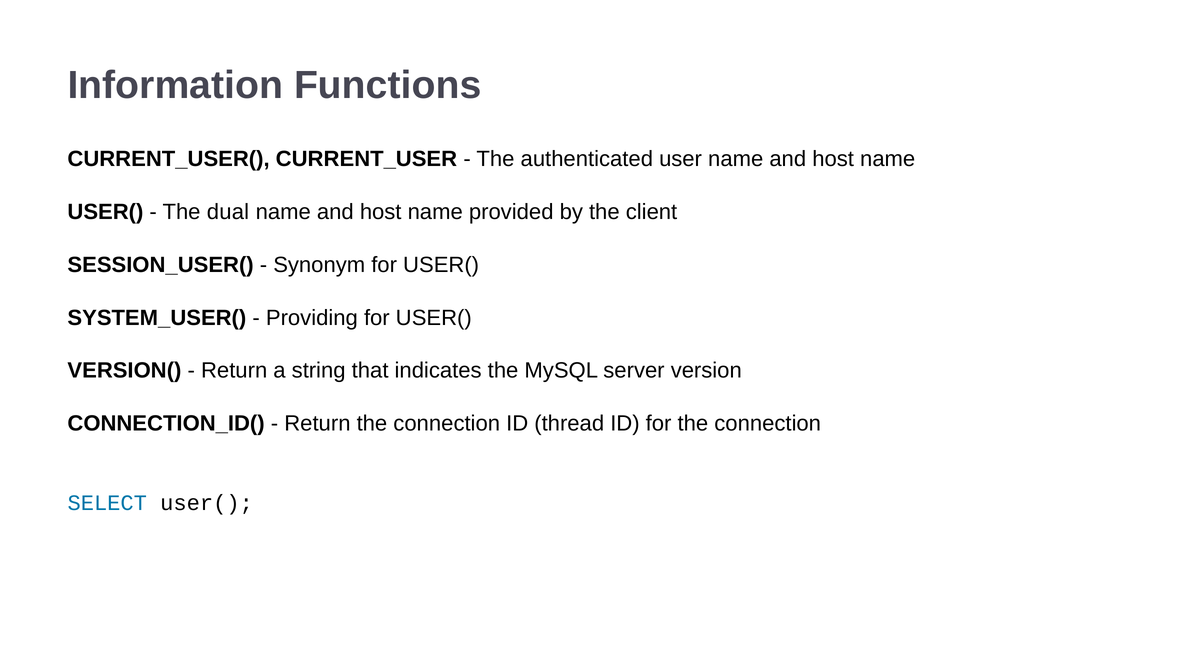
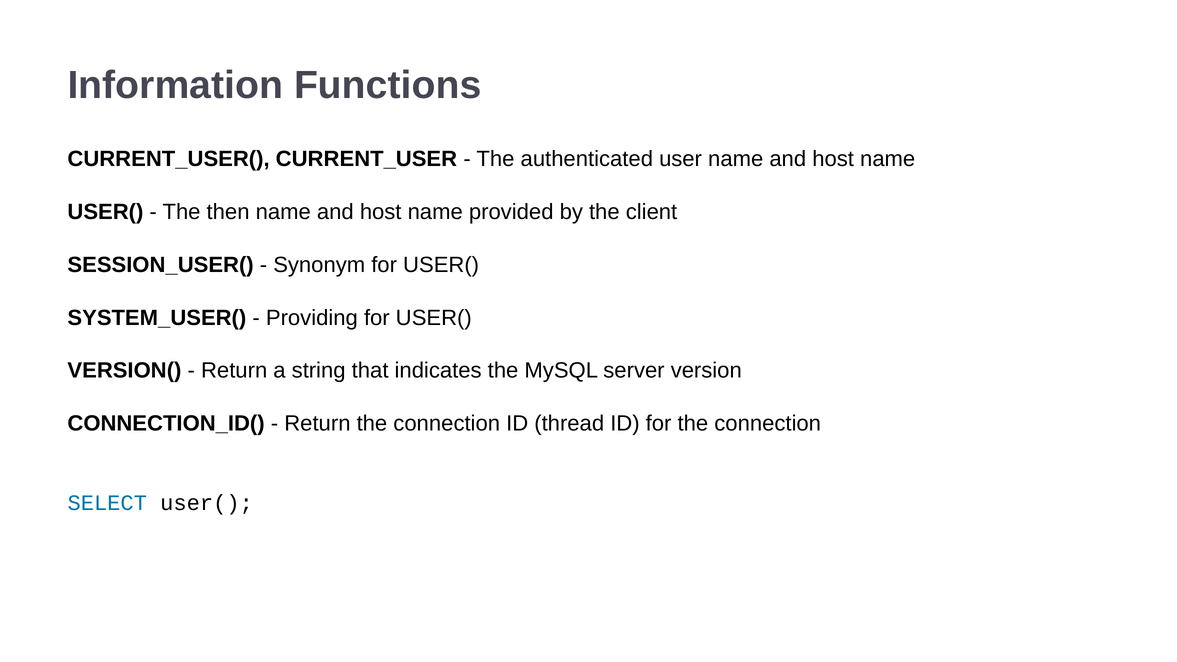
dual: dual -> then (228, 212)
